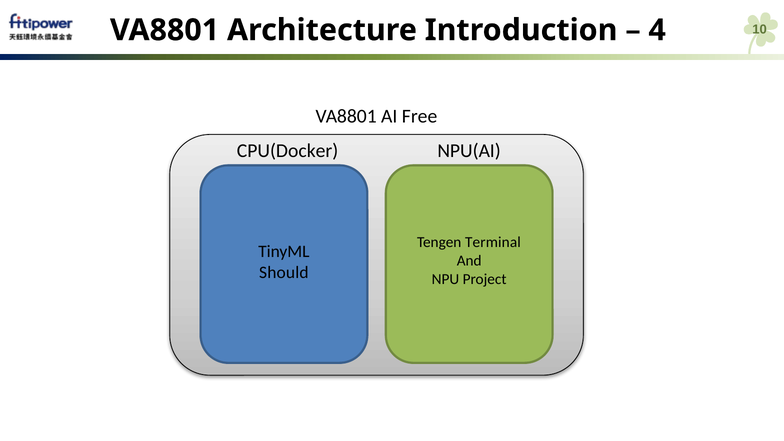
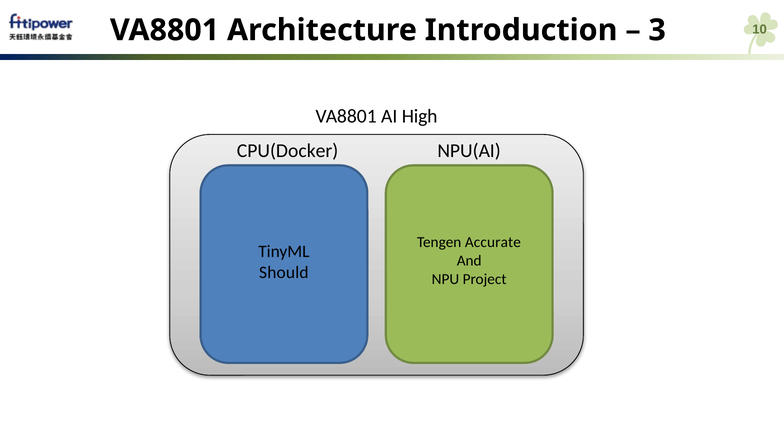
4: 4 -> 3 (657, 30)
Free: Free -> High (420, 116)
Terminal: Terminal -> Accurate (493, 242)
